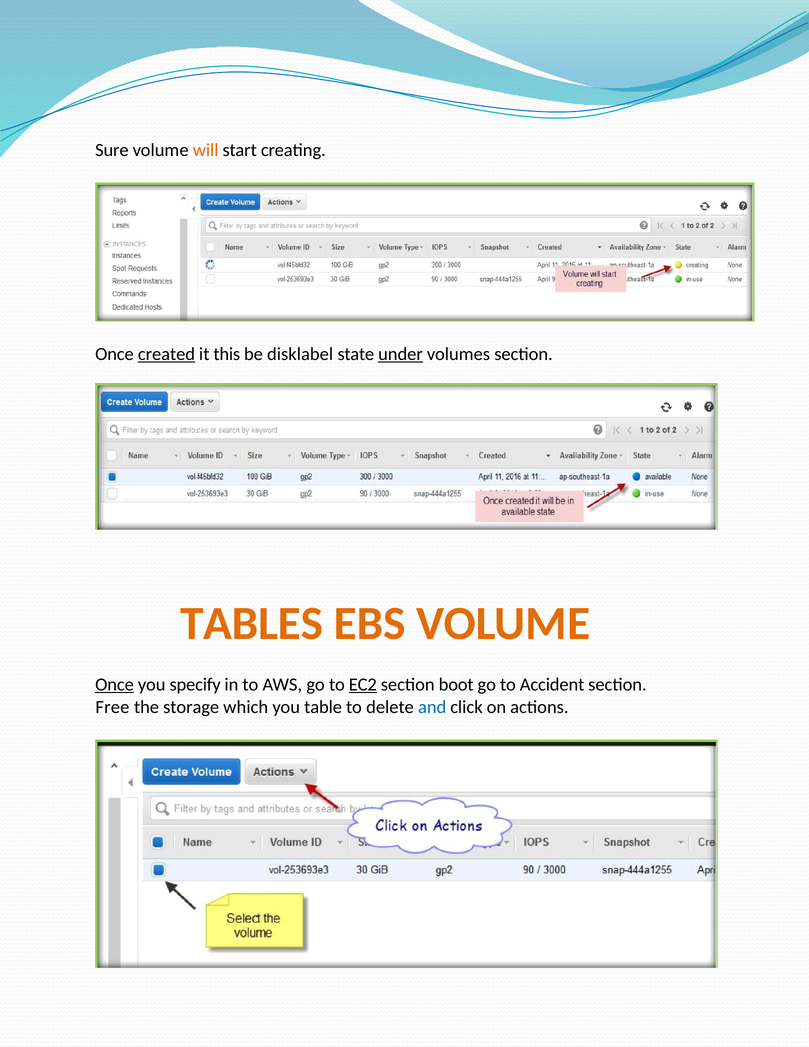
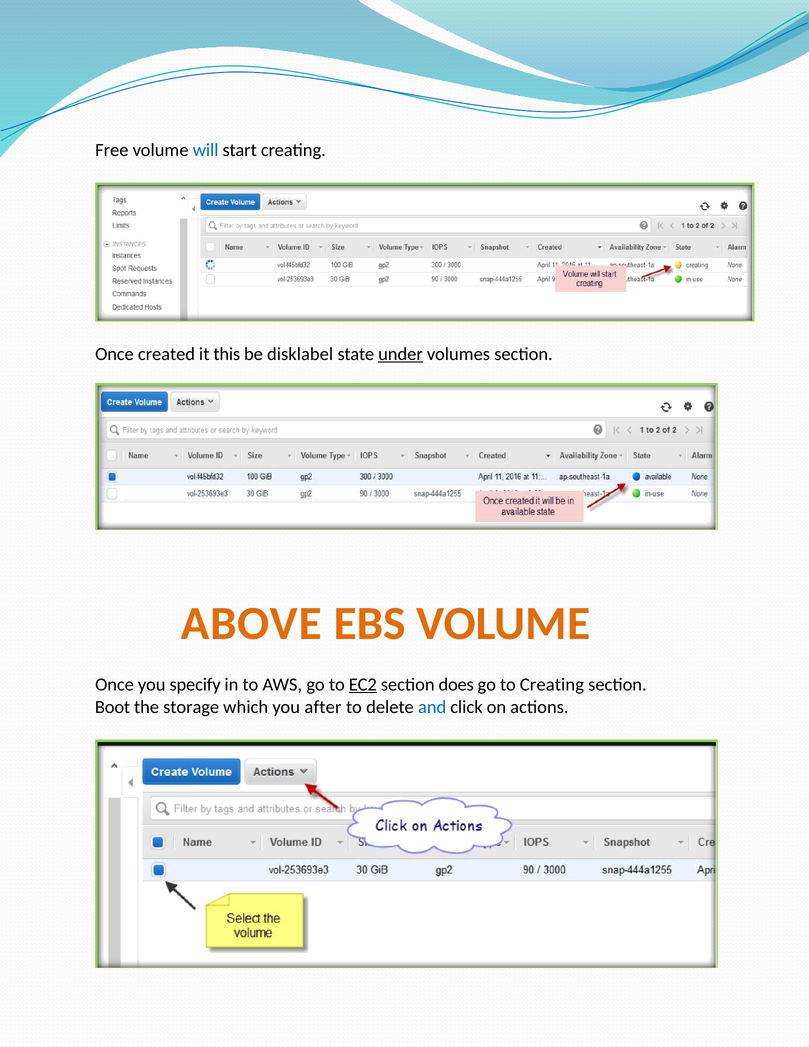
Sure: Sure -> Free (112, 150)
will colour: orange -> blue (206, 150)
created underline: present -> none (166, 354)
TABLES: TABLES -> ABOVE (251, 623)
Once underline: present -> none (115, 685)
boot: boot -> does (456, 685)
to Accident: Accident -> Creating (552, 685)
Free: Free -> Boot (113, 707)
table: table -> after (323, 707)
